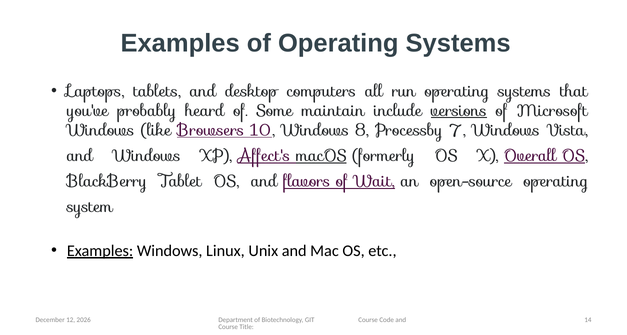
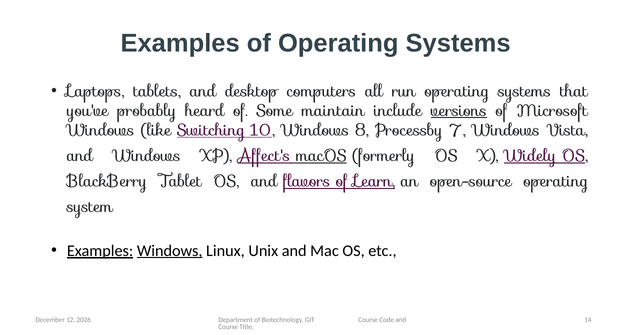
Browsers: Browsers -> Switching (211, 130)
Overall: Overall -> Widely (530, 155)
Wait: Wait -> Learn (374, 181)
Windows underline: none -> present (170, 250)
